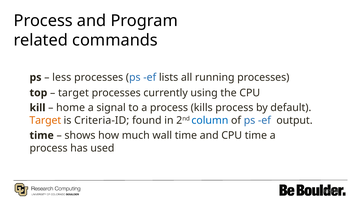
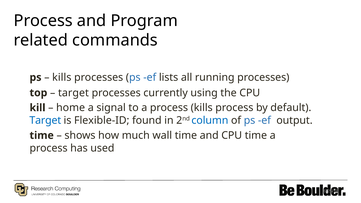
less: less -> kills (62, 77)
Target colour: orange -> blue (45, 120)
Criteria-ID: Criteria-ID -> Flexible-ID (102, 120)
